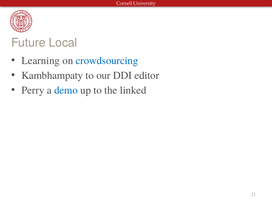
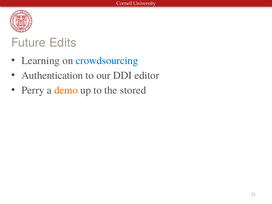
Local: Local -> Edits (63, 43)
Kambhampaty: Kambhampaty -> Authentication (52, 75)
demo colour: blue -> orange (66, 90)
linked: linked -> stored (133, 90)
